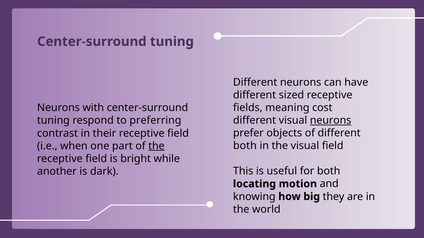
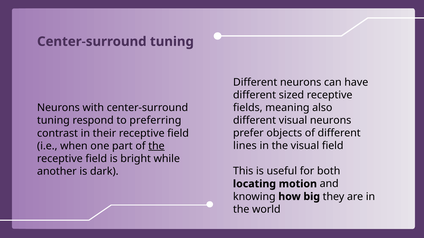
cost: cost -> also (322, 108)
neurons underline: present -> none (331, 121)
both: both -> lines (245, 146)
